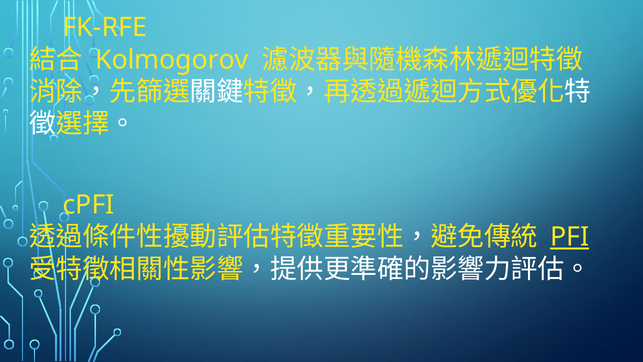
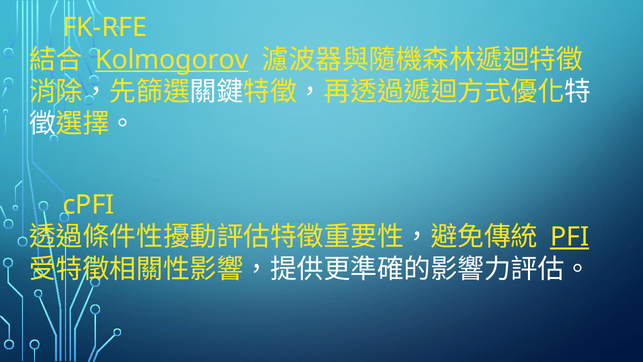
Kolmogorov underline: none -> present (172, 60)
